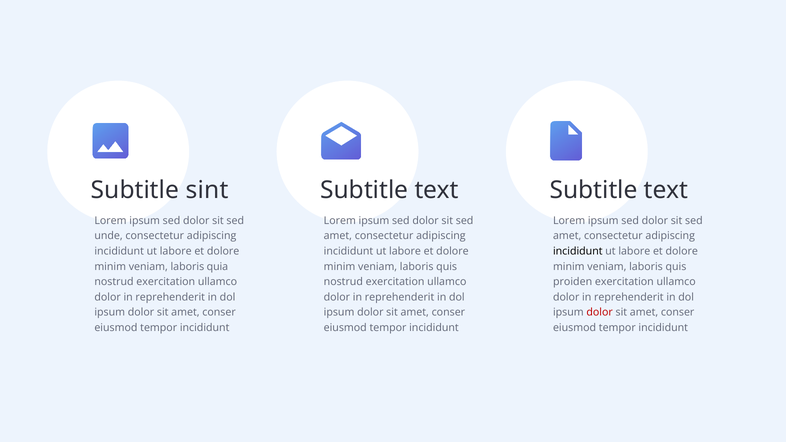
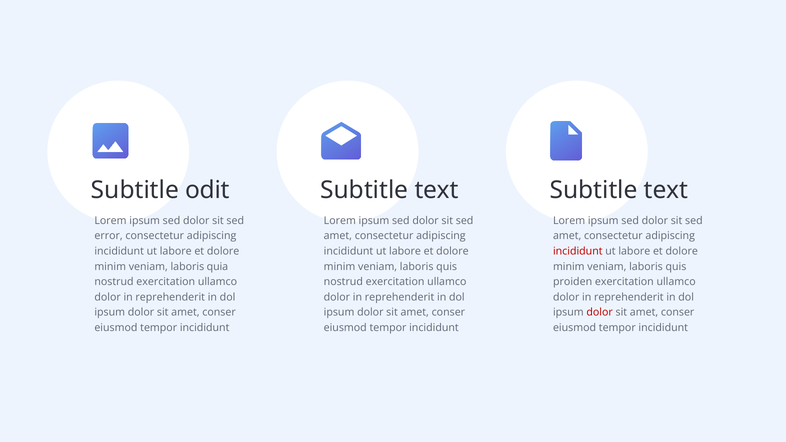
sint: sint -> odit (208, 190)
unde: unde -> error (109, 236)
incididunt colour: black -> red (578, 251)
